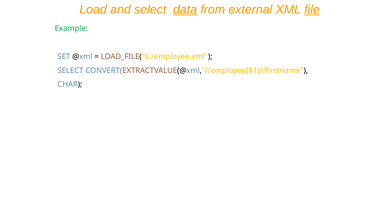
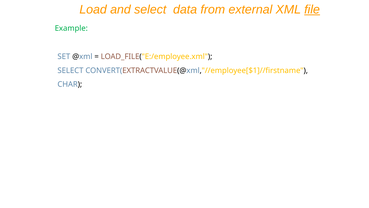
data underline: present -> none (185, 10)
